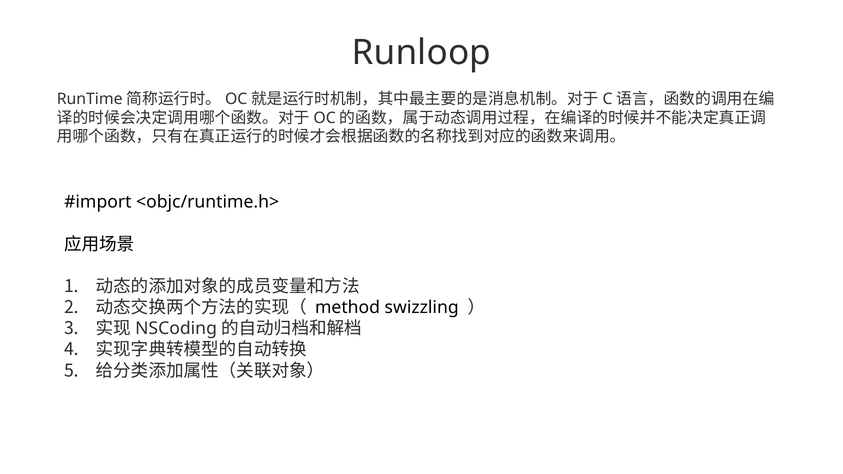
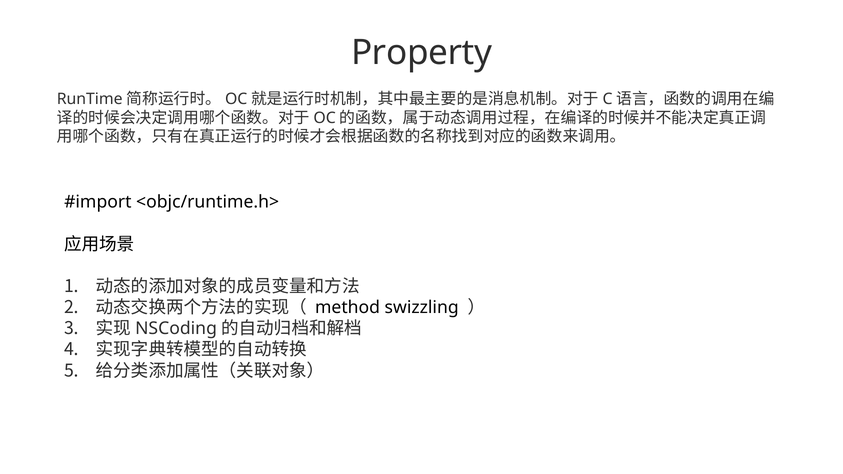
Runloop: Runloop -> Property (422, 52)
